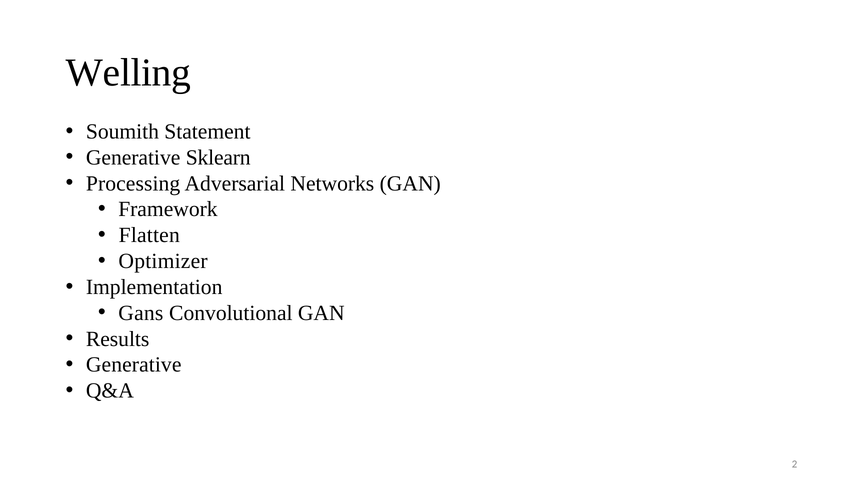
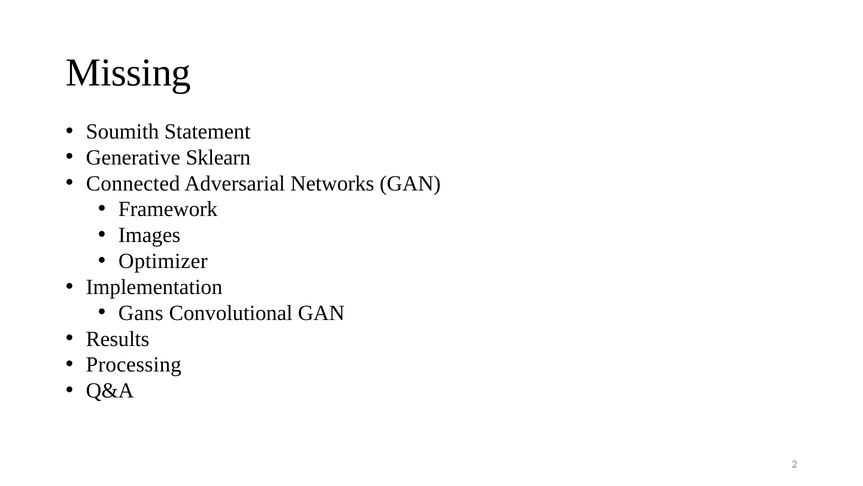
Welling: Welling -> Missing (129, 72)
Processing: Processing -> Connected (133, 183)
Flatten: Flatten -> Images (149, 235)
Generative: Generative -> Processing (134, 364)
